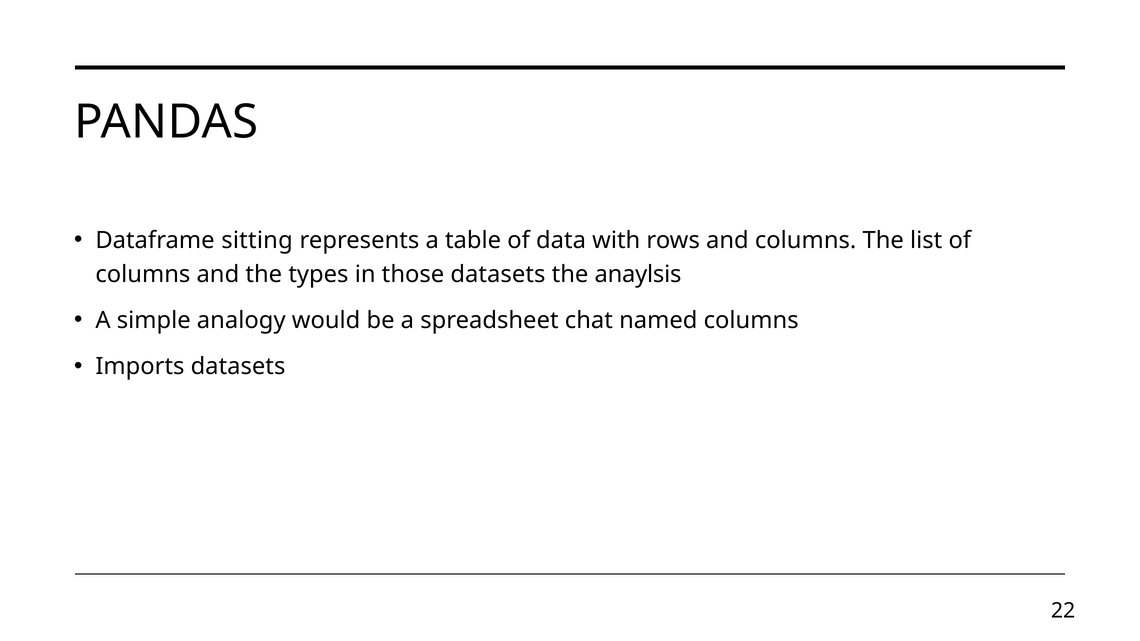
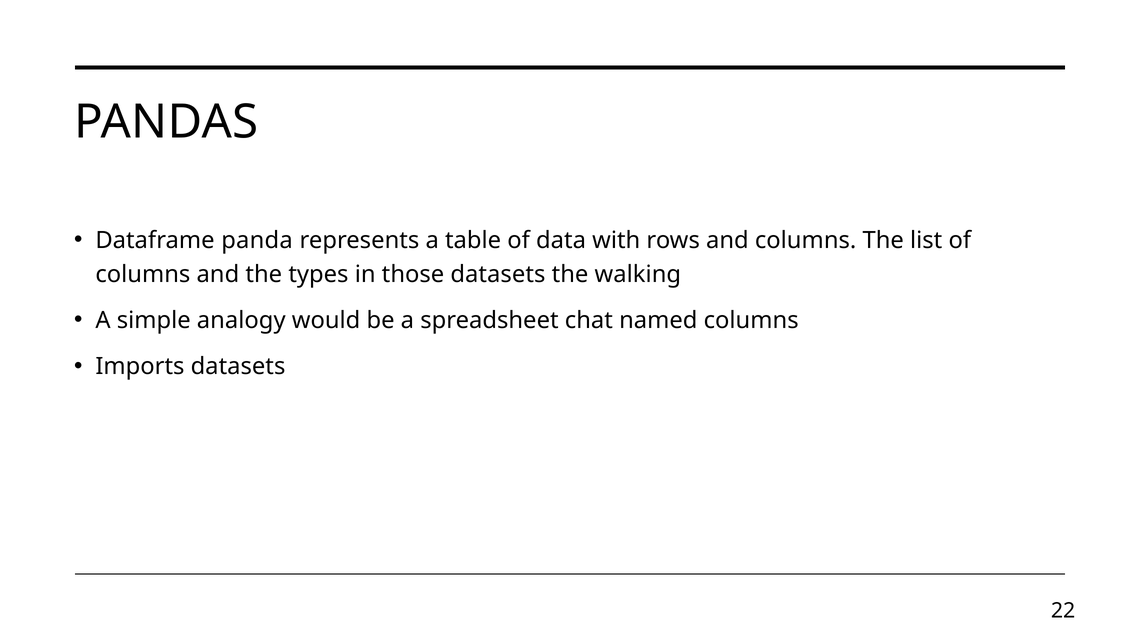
sitting: sitting -> panda (257, 240)
anaylsis: anaylsis -> walking (638, 275)
